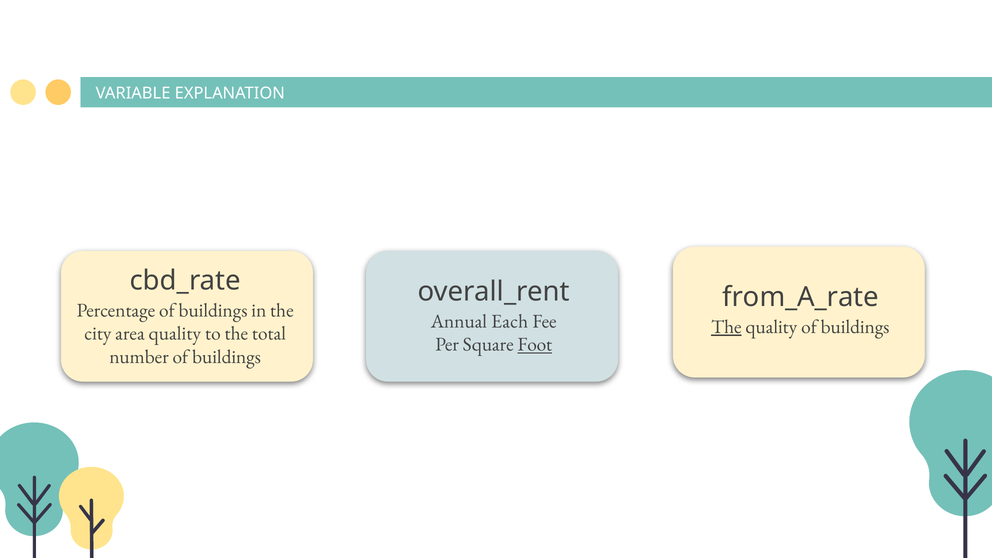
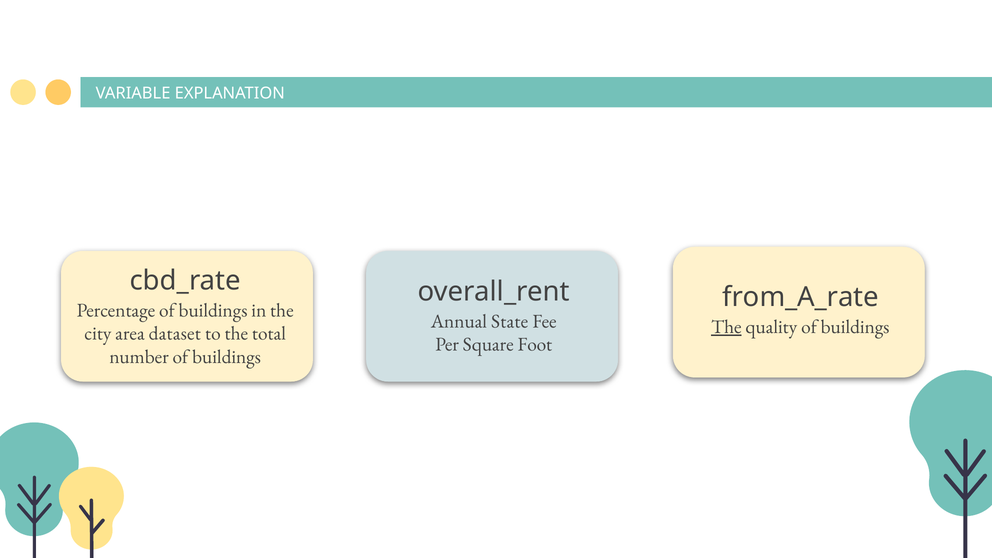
Each: Each -> State (510, 321)
area quality: quality -> dataset (175, 334)
Foot underline: present -> none (535, 345)
